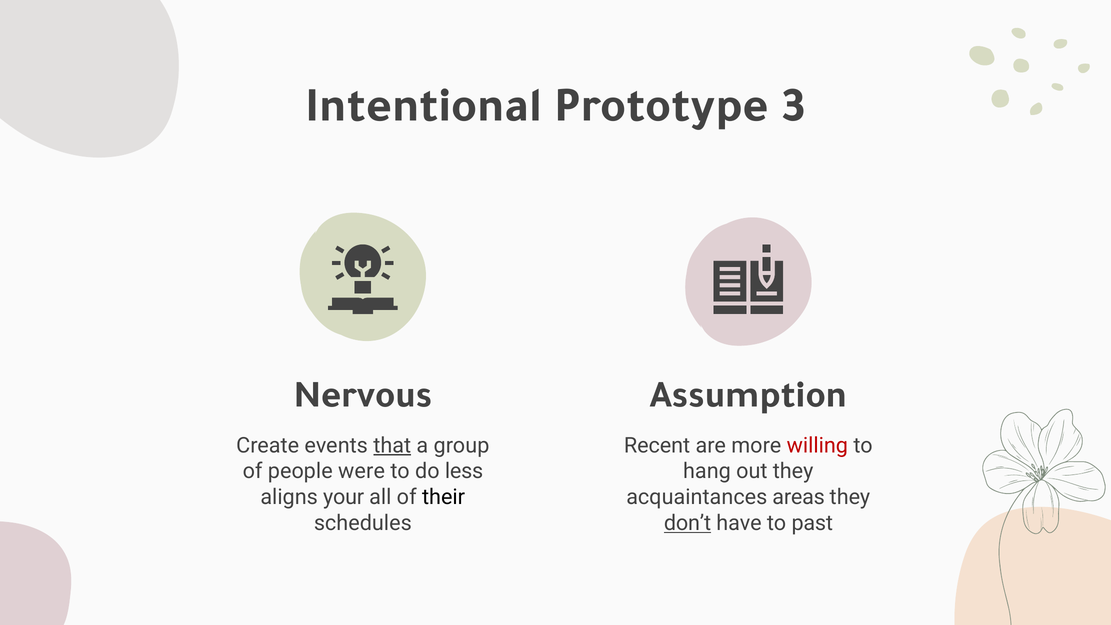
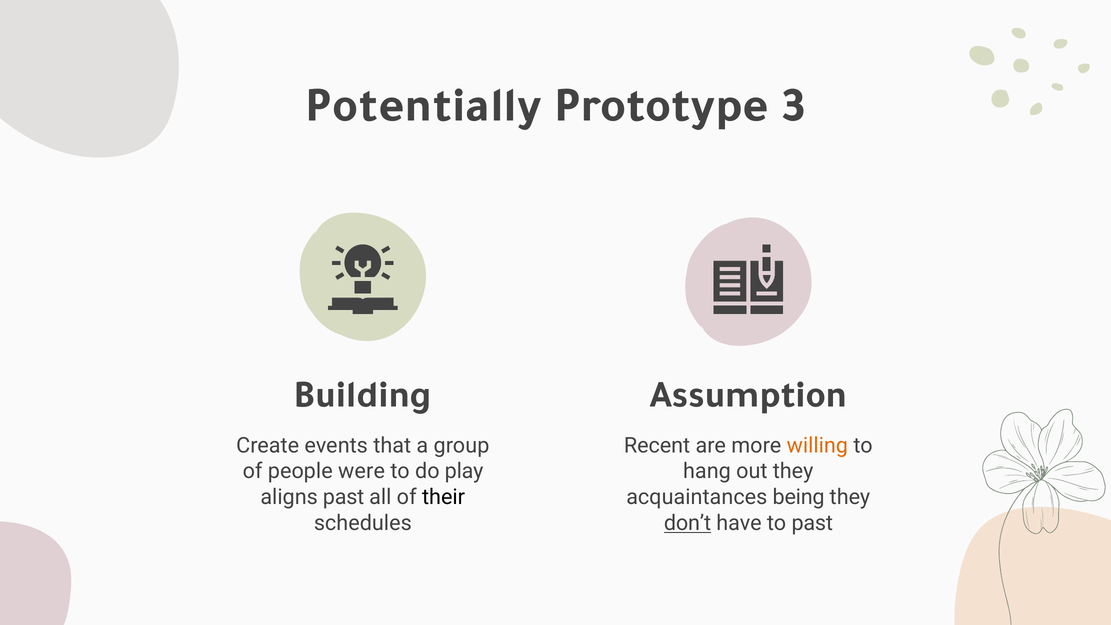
Intentional: Intentional -> Potentially (423, 104)
Nervous: Nervous -> Building (363, 394)
that underline: present -> none (392, 445)
willing colour: red -> orange (817, 445)
less: less -> play (464, 471)
aligns your: your -> past (344, 497)
areas: areas -> being (799, 497)
